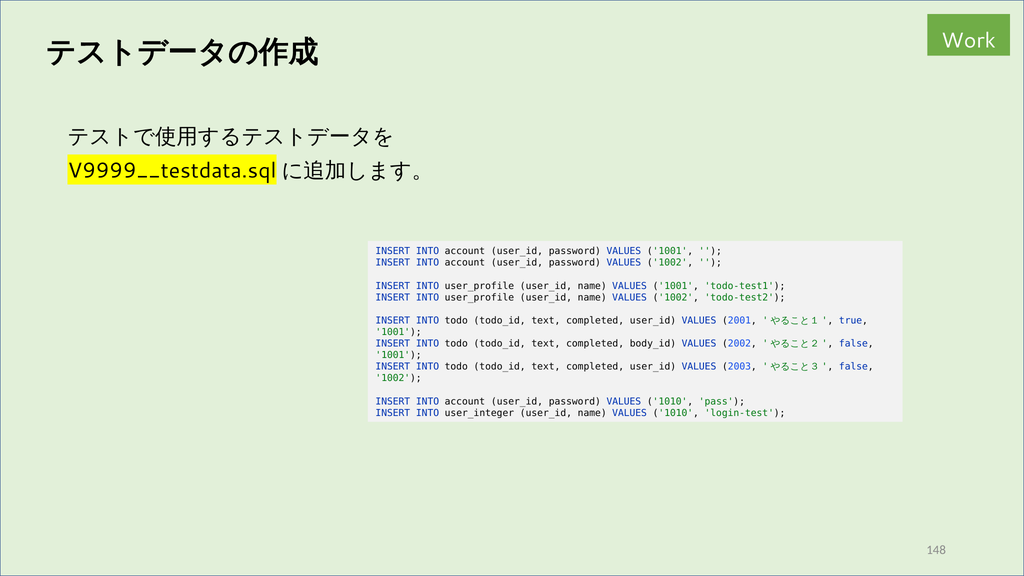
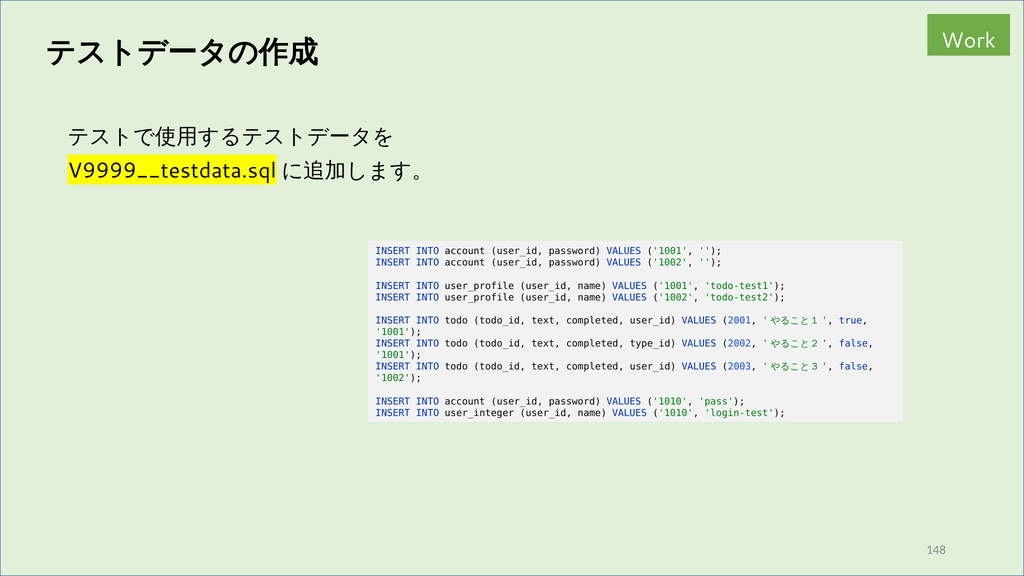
body_id: body_id -> type_id (653, 344)
